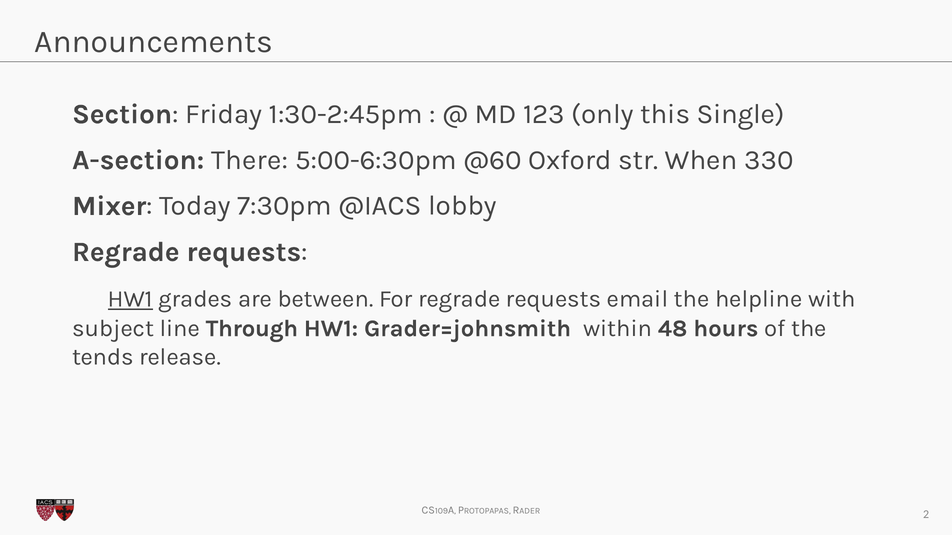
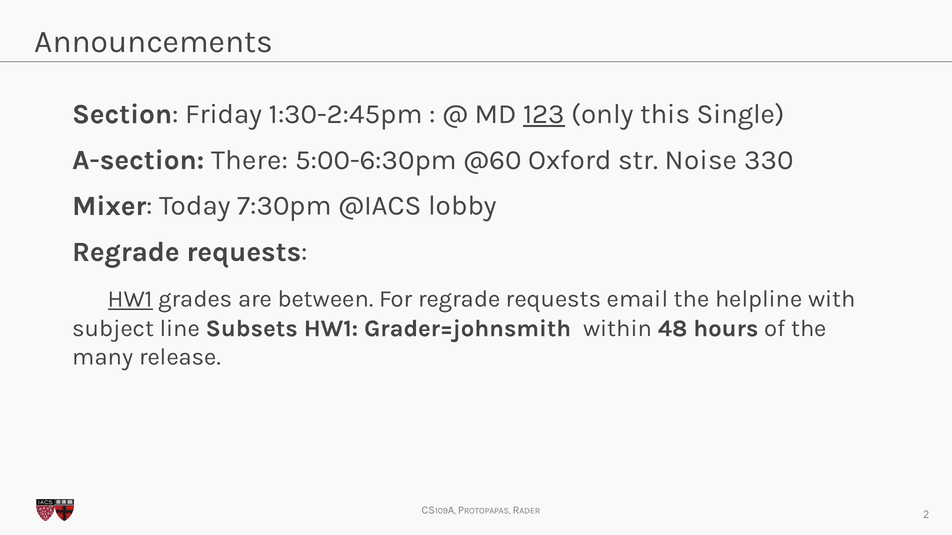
123 underline: none -> present (544, 114)
When: When -> Noise (701, 160)
Through: Through -> Subsets (252, 329)
tends: tends -> many (103, 357)
